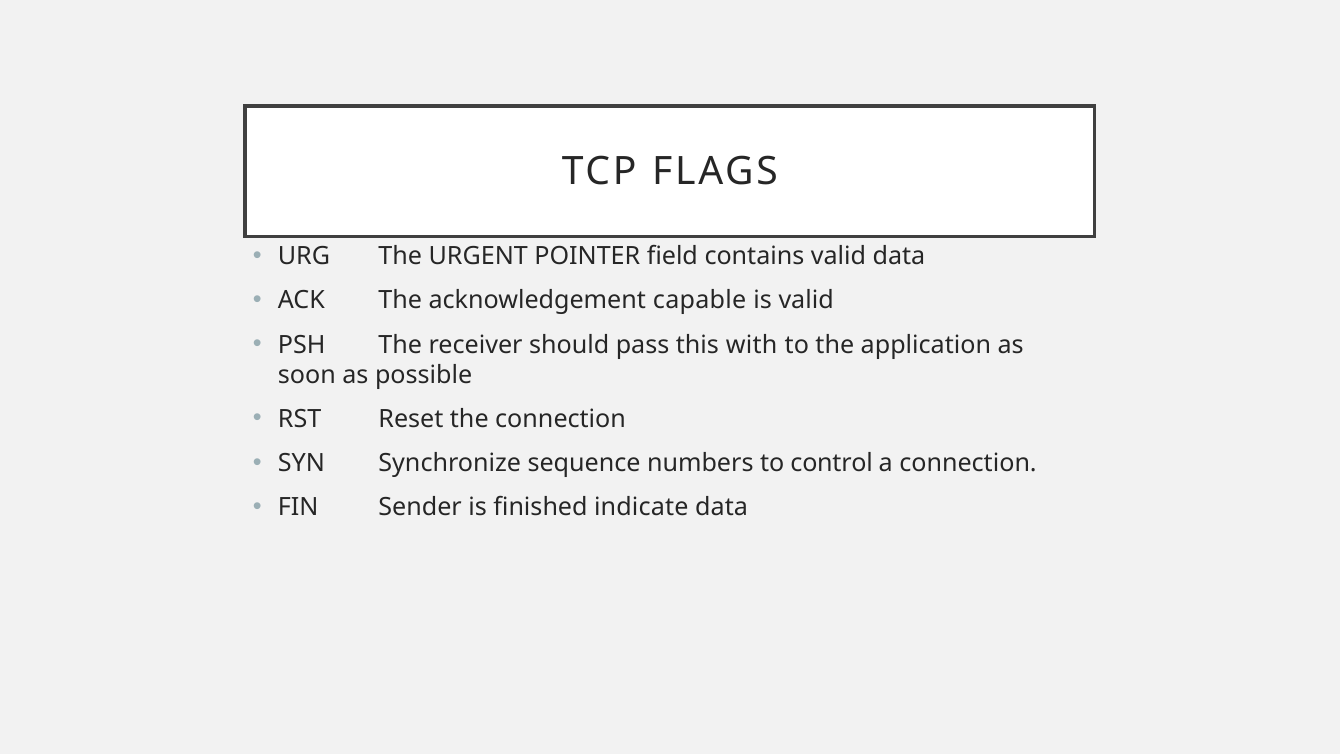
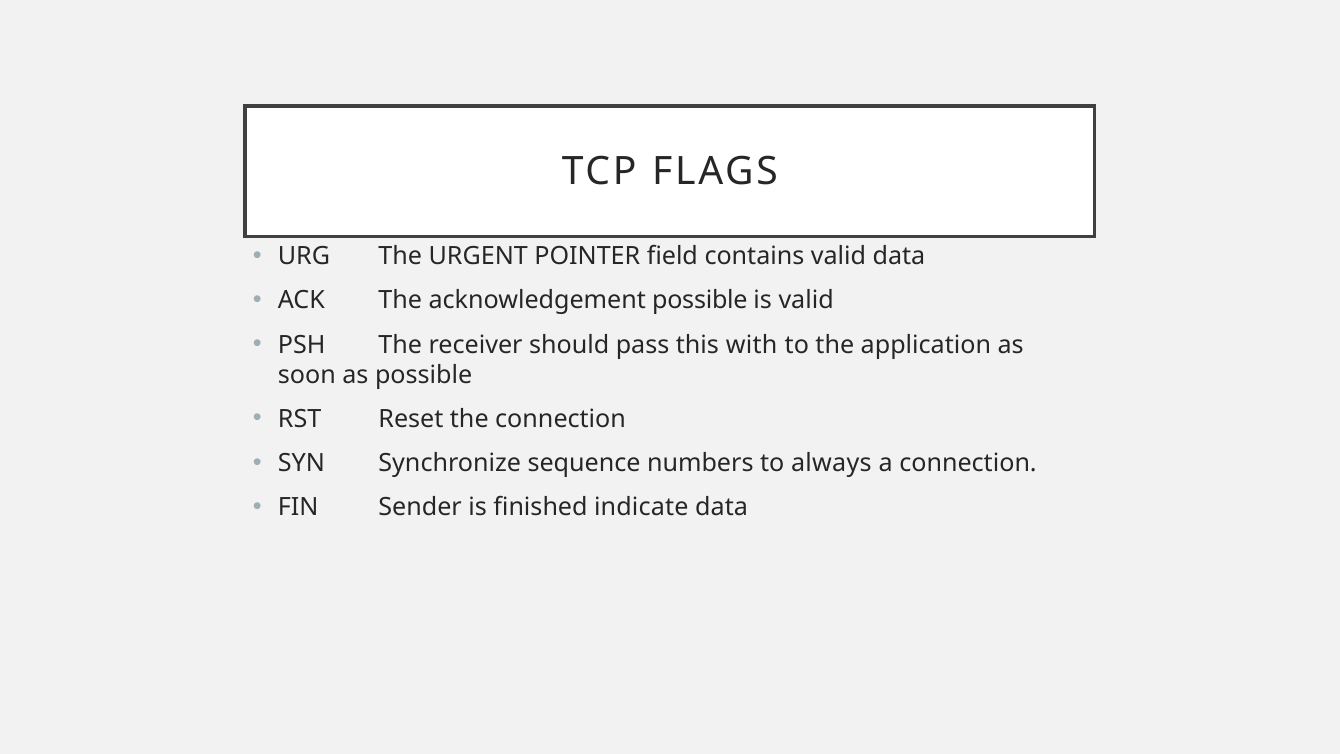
acknowledgement capable: capable -> possible (700, 300)
control: control -> always (831, 463)
